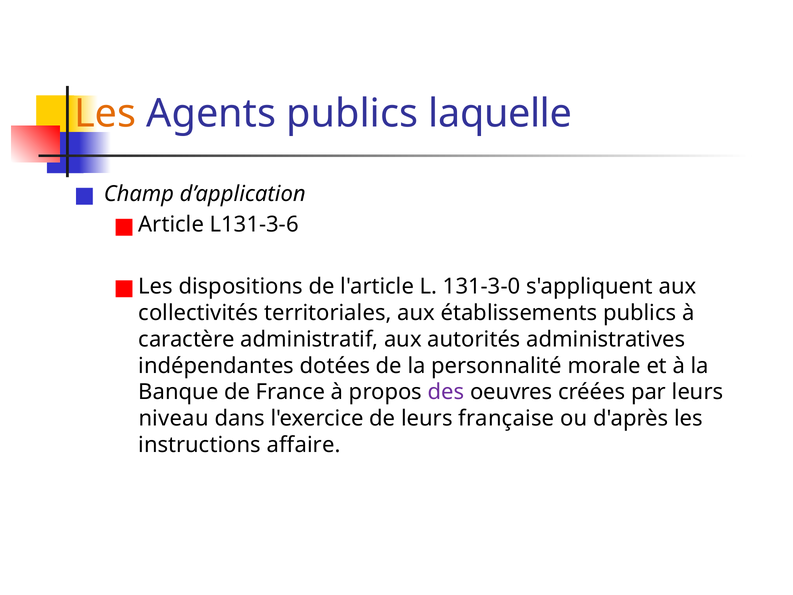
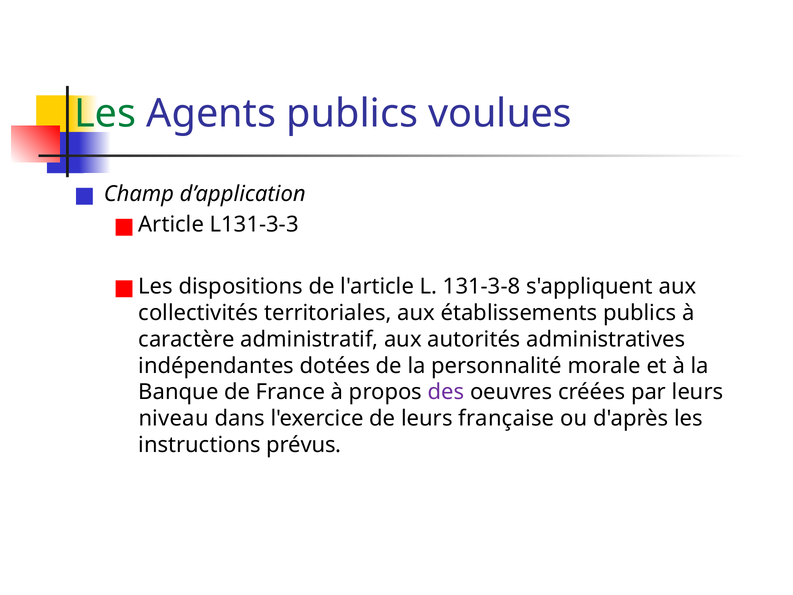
Les colour: orange -> green (105, 114)
laquelle: laquelle -> voulues (500, 114)
L131-3-6: L131-3-6 -> L131-3-3 (254, 225)
131-3-0: 131-3-0 -> 131-3-8 (482, 286)
affaire: affaire -> prévus (304, 445)
